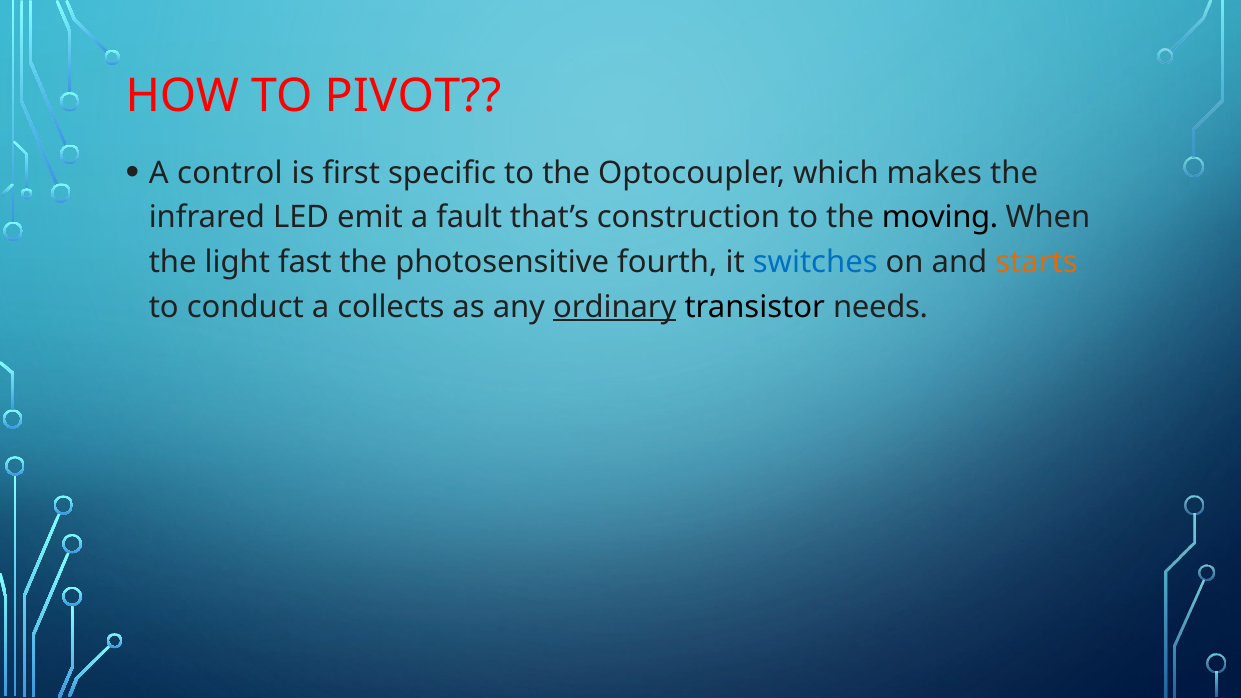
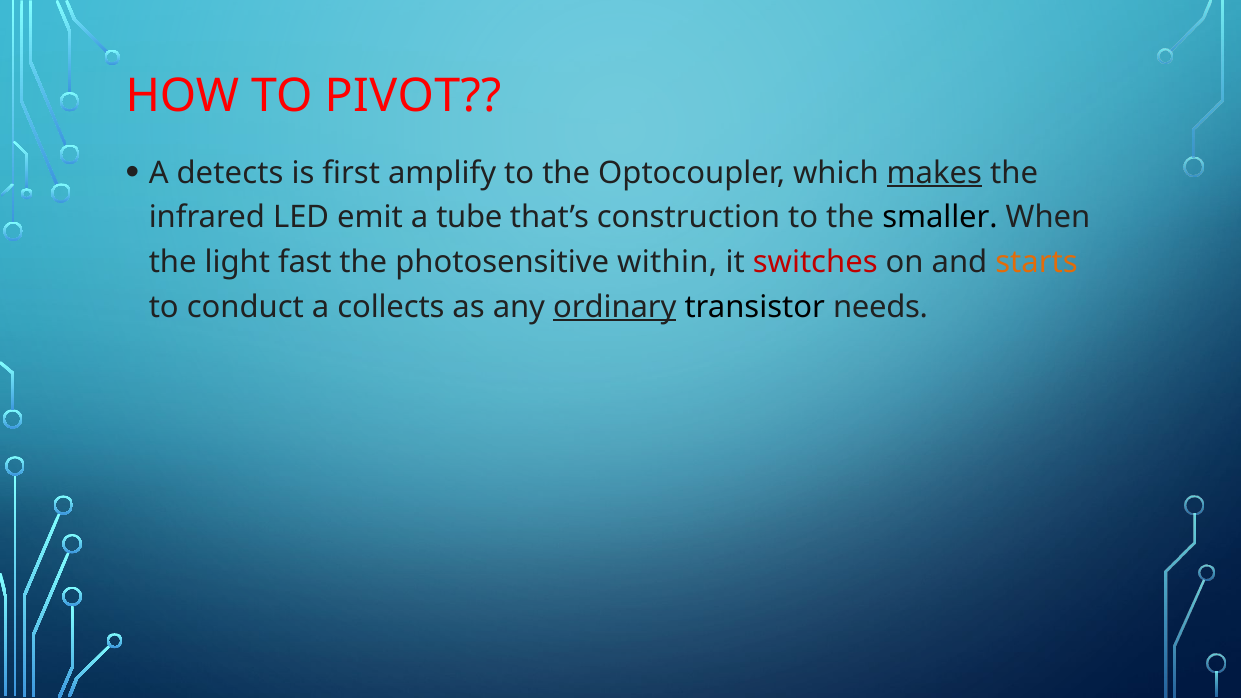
control: control -> detects (230, 173)
specific: specific -> amplify (442, 173)
makes underline: none -> present (934, 173)
fault: fault -> tube (469, 218)
moving: moving -> smaller (940, 218)
fourth: fourth -> within (667, 262)
switches colour: blue -> red (815, 262)
